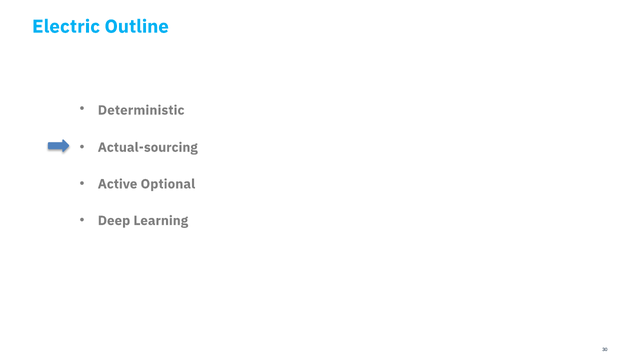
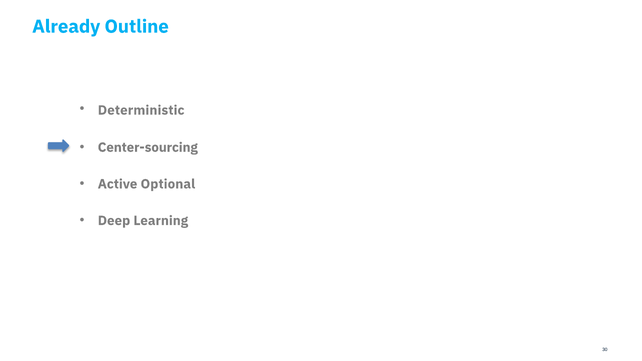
Electric: Electric -> Already (66, 27)
Actual-sourcing: Actual-sourcing -> Center-sourcing (148, 147)
